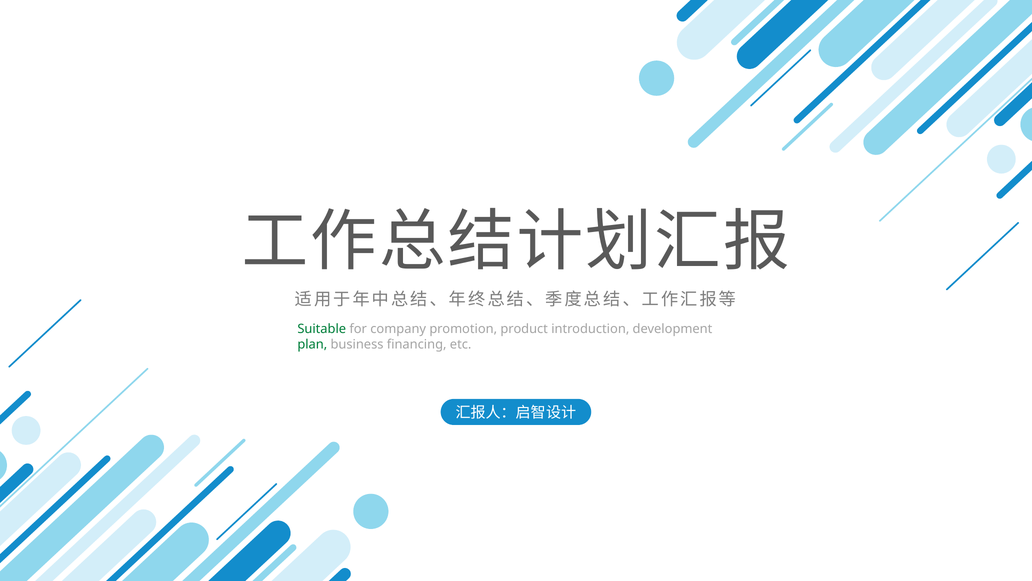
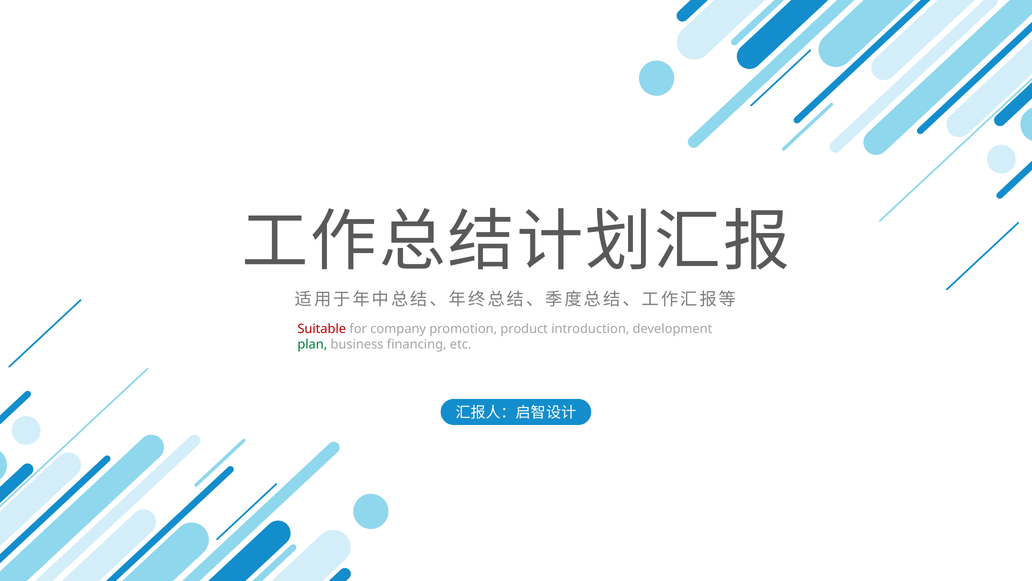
Suitable colour: green -> red (322, 328)
